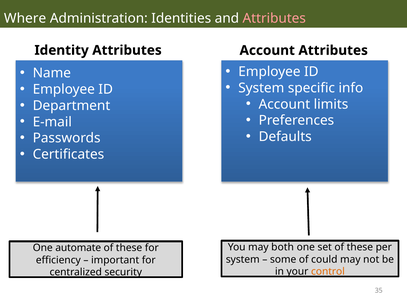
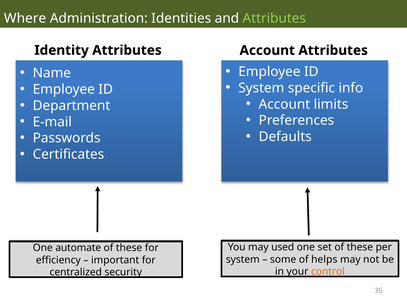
Attributes colour: pink -> light green (274, 18)
both: both -> used (283, 247)
could: could -> helps (324, 260)
